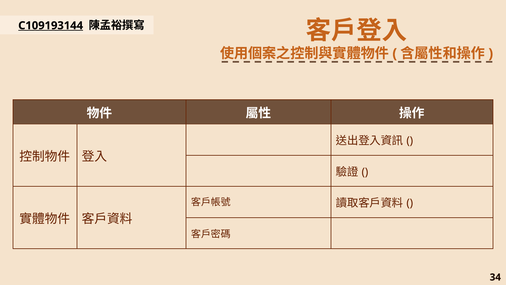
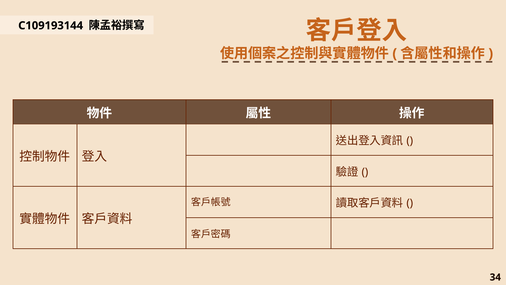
C109193144 underline: present -> none (51, 26)
